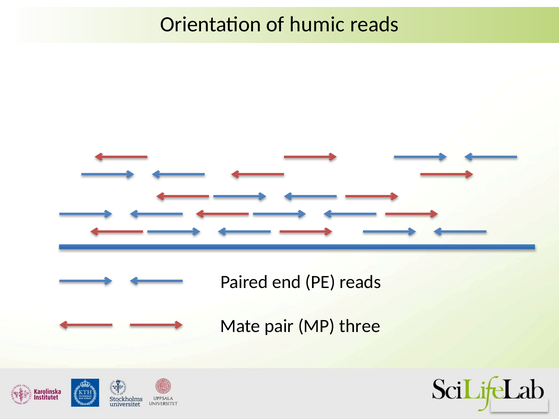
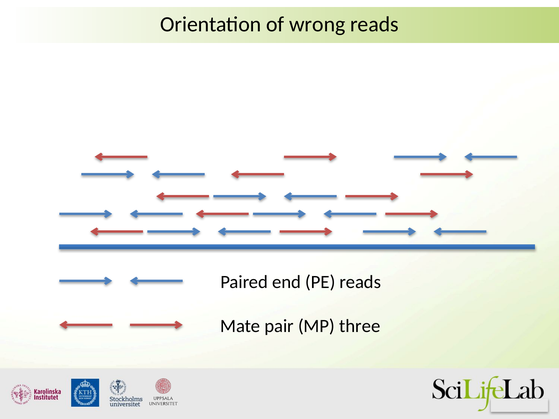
humic: humic -> wrong (317, 24)
